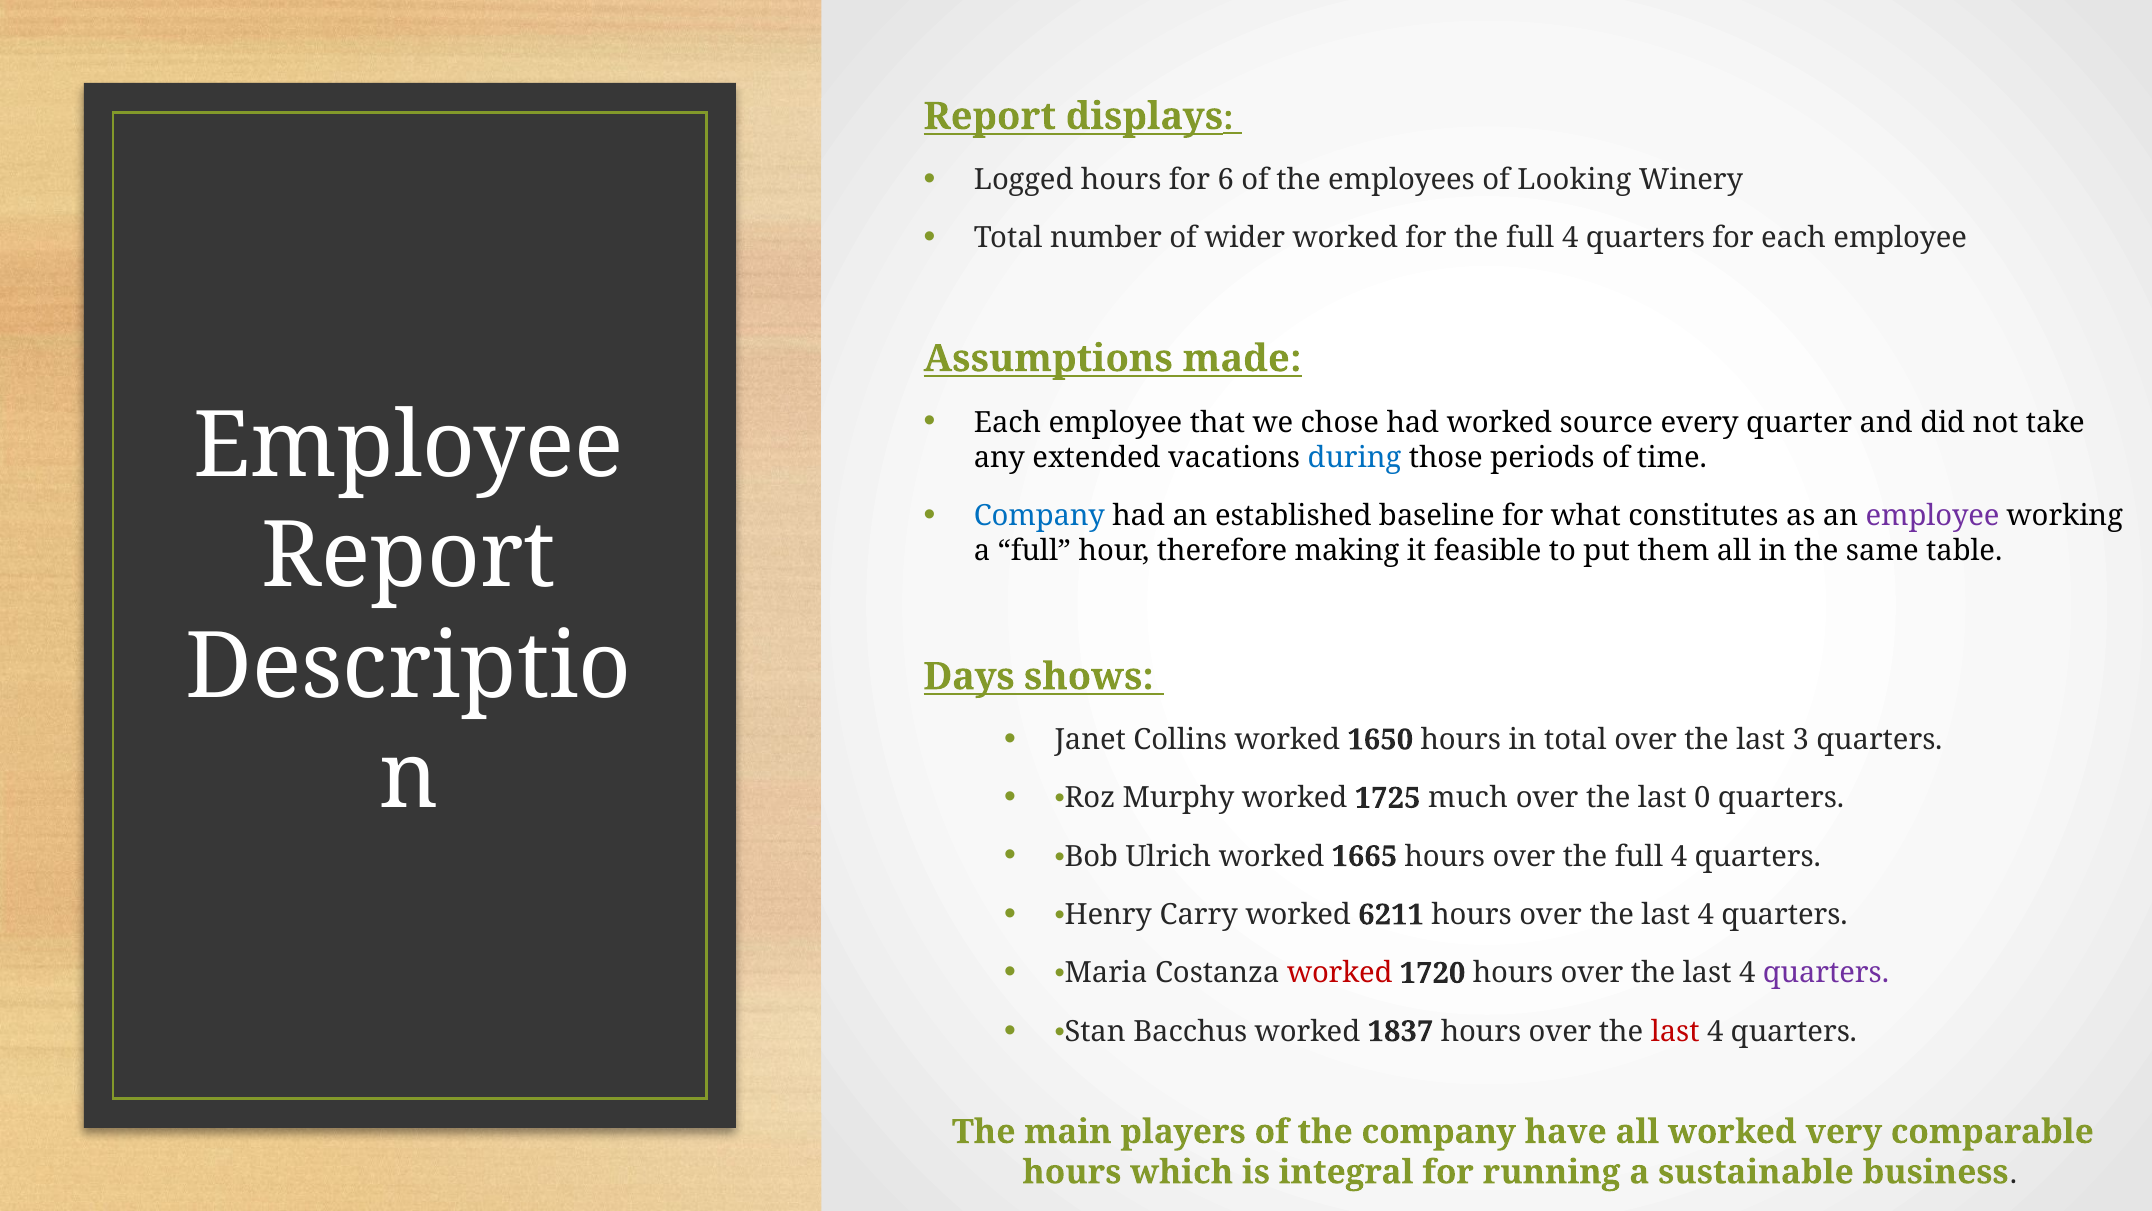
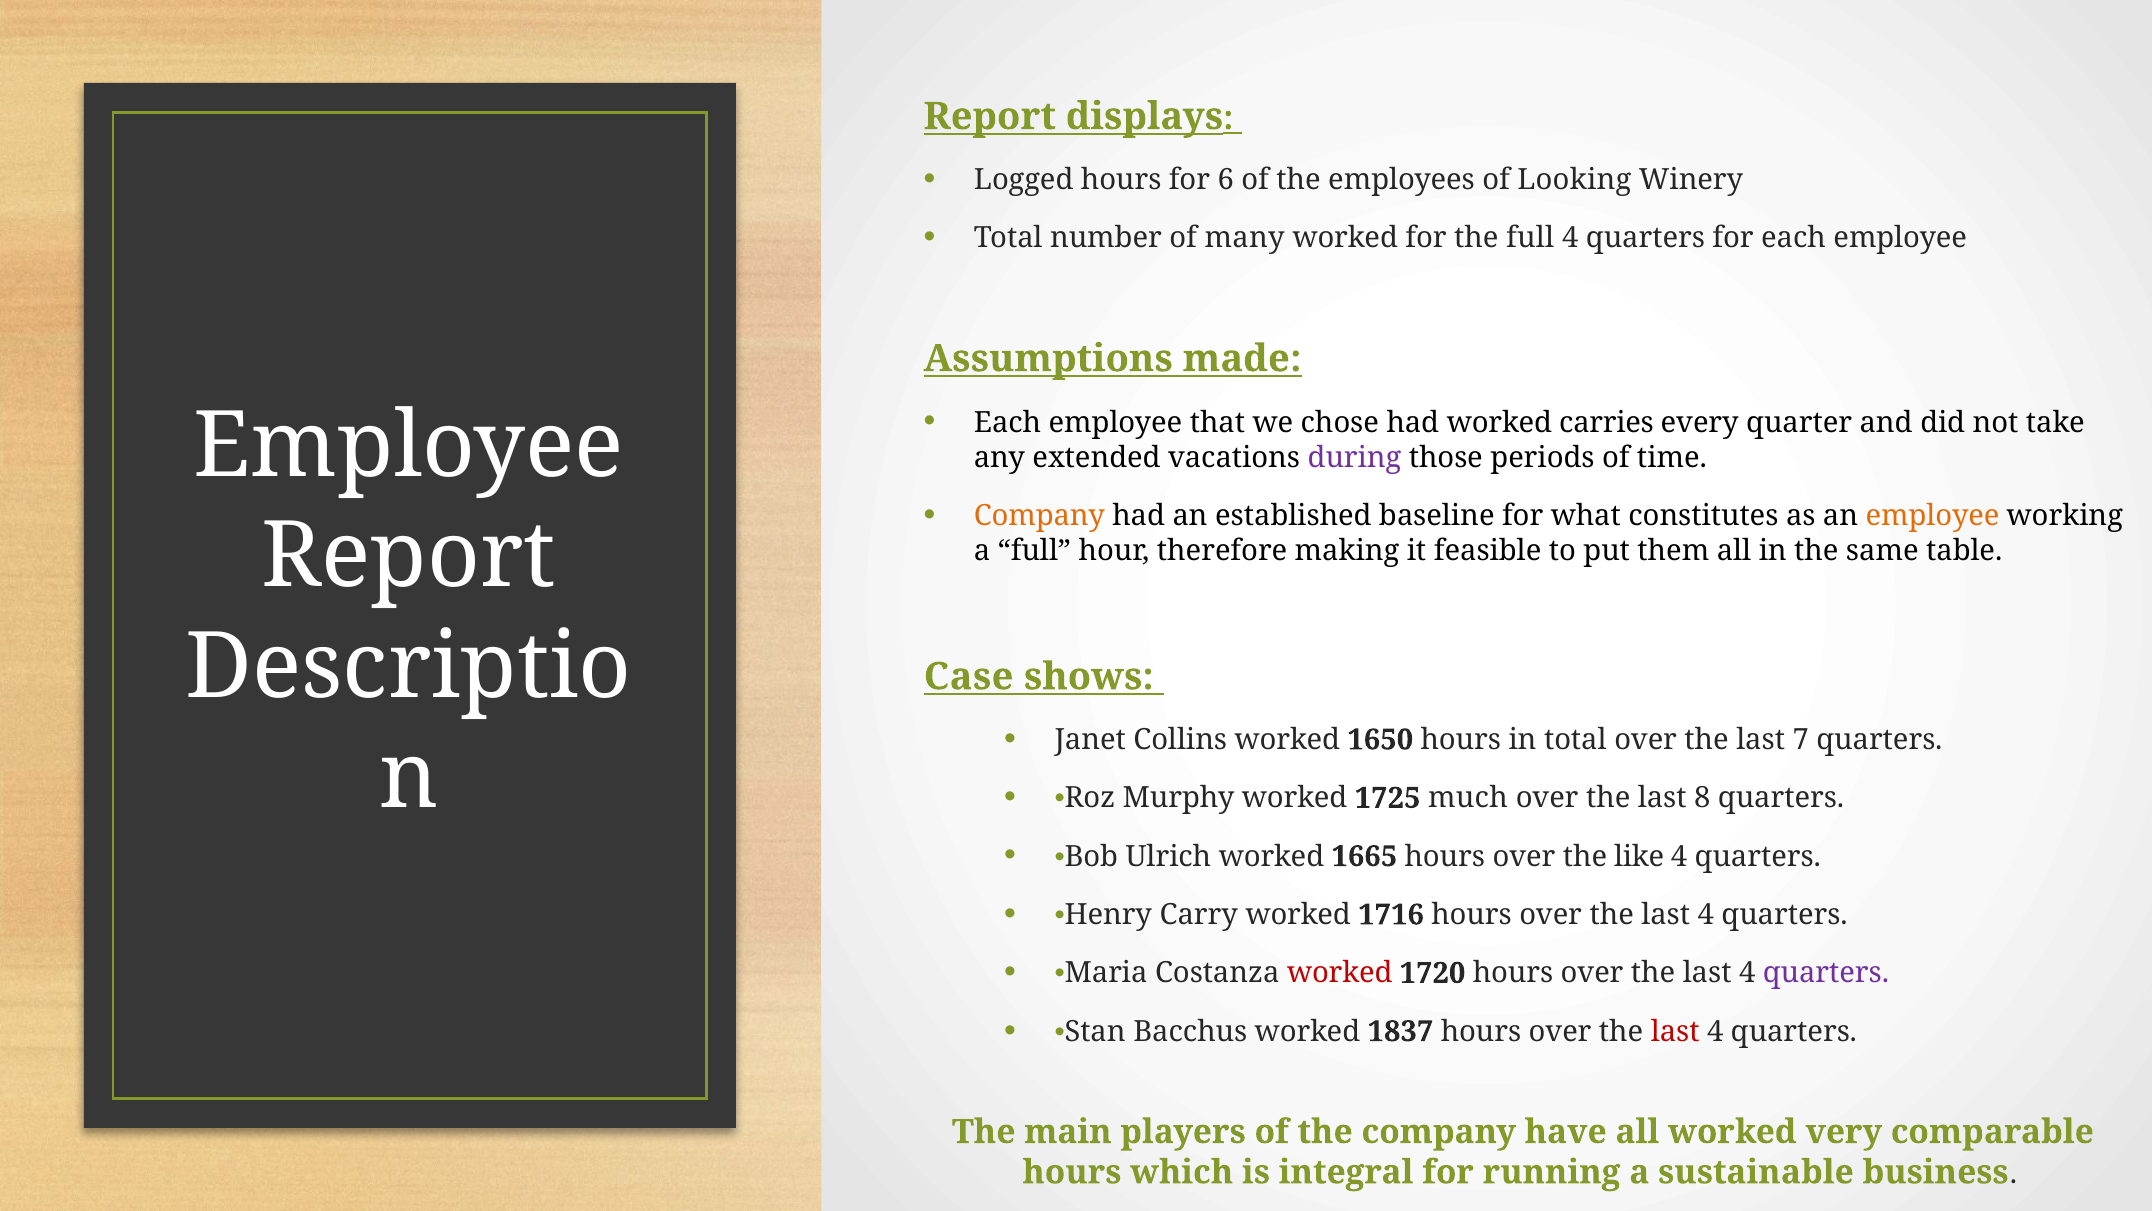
wider: wider -> many (1245, 238)
source: source -> carries (1607, 422)
during colour: blue -> purple (1355, 457)
Company colour: blue -> orange (1039, 516)
employee colour: purple -> orange (1933, 516)
Days: Days -> Case (969, 676)
3: 3 -> 7 (1801, 739)
0: 0 -> 8 (1702, 798)
over the full: full -> like (1639, 856)
6211: 6211 -> 1716 (1391, 914)
